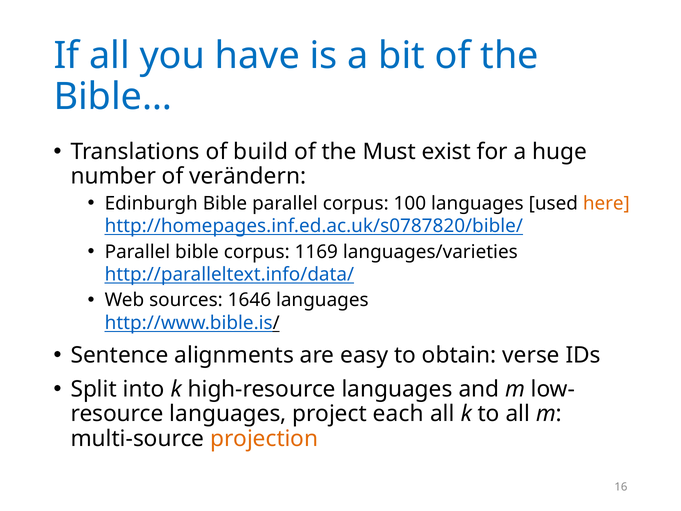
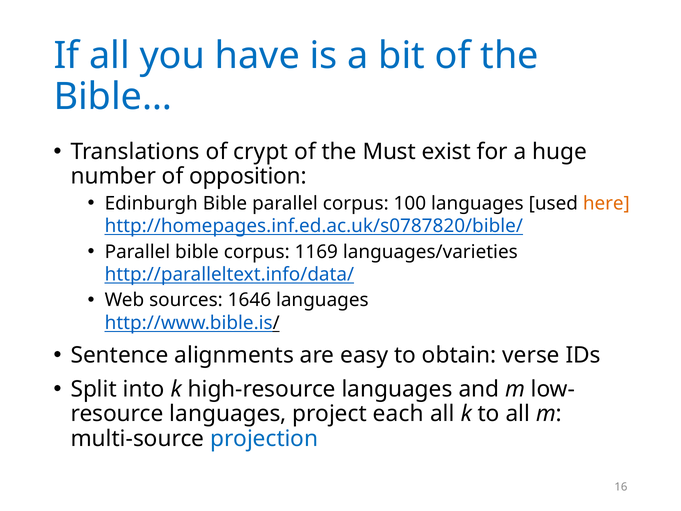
build: build -> crypt (261, 151)
verändern: verändern -> opposition (248, 176)
projection colour: orange -> blue (264, 438)
